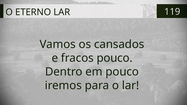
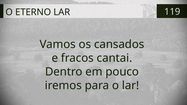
fracos pouco: pouco -> cantai (114, 58)
